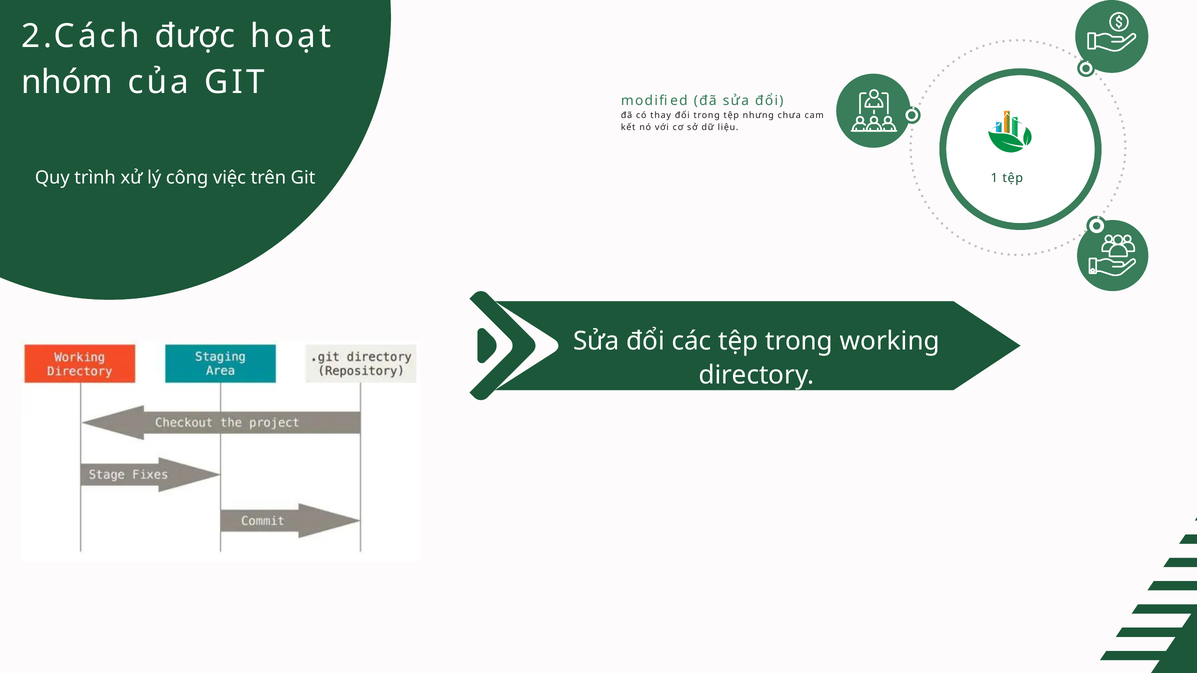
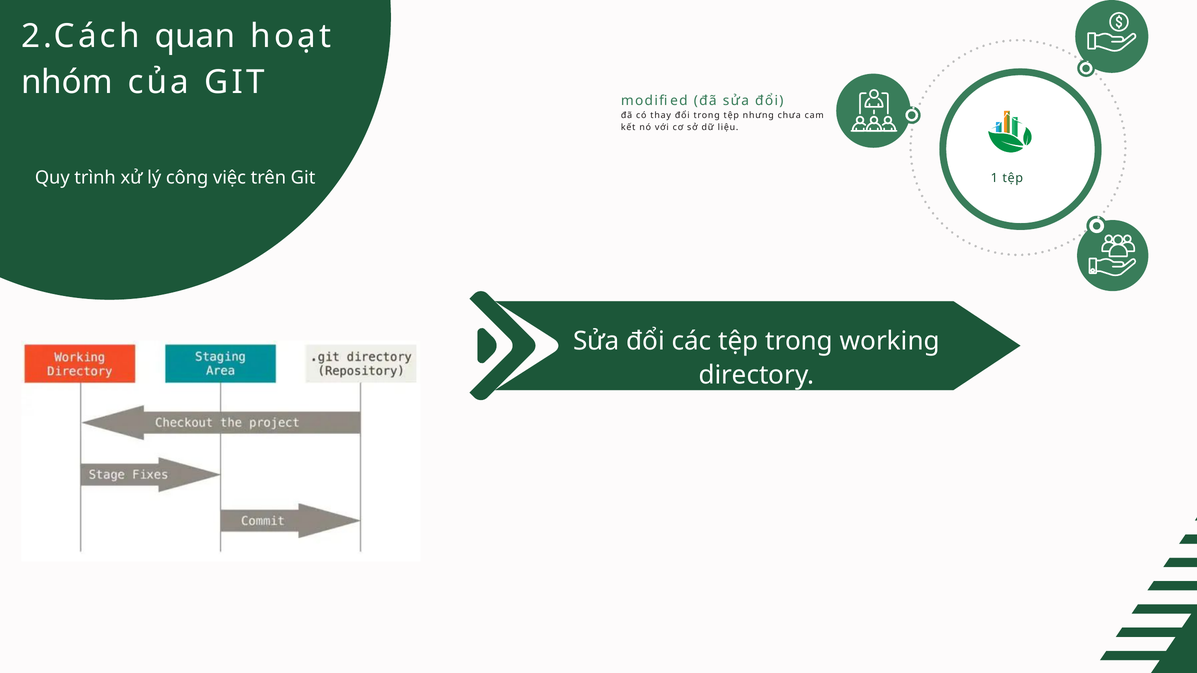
được: được -> quan (195, 36)
